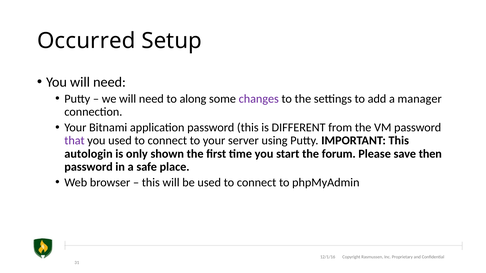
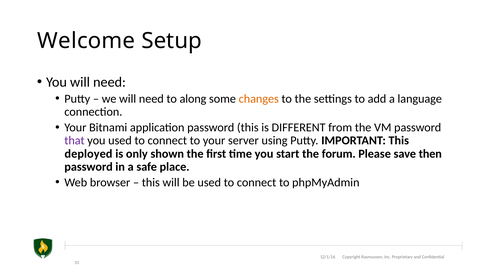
Occurred: Occurred -> Welcome (86, 41)
changes colour: purple -> orange (259, 99)
manager: manager -> language (420, 99)
autologin: autologin -> deployed (88, 154)
